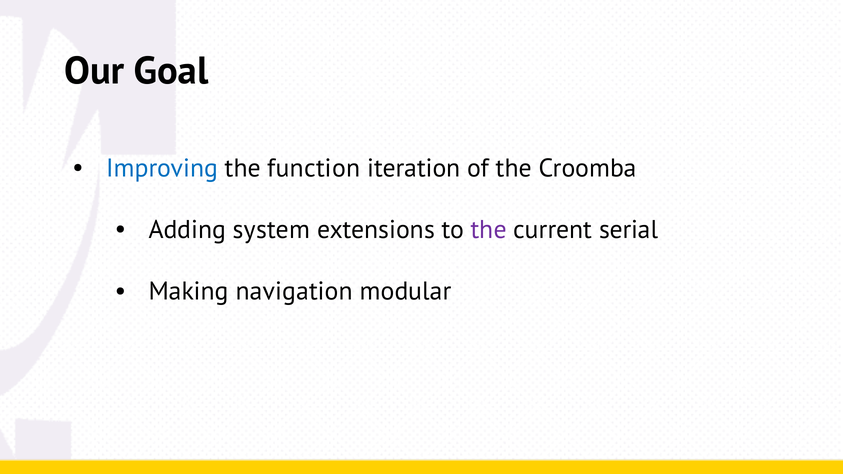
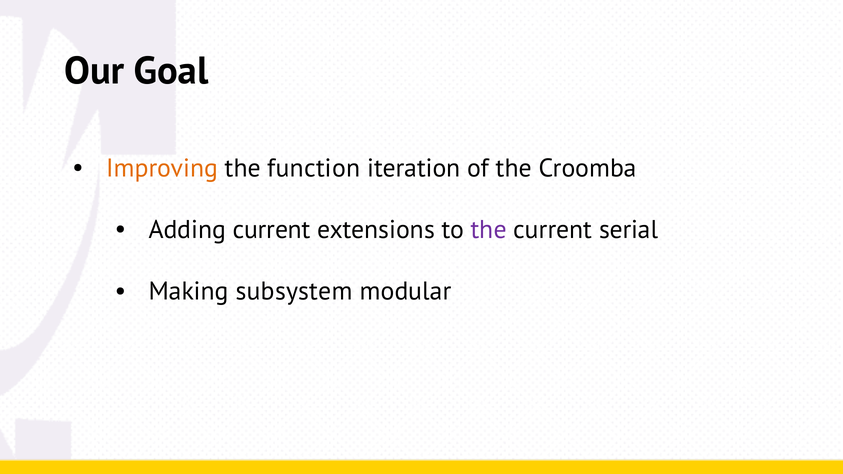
Improving colour: blue -> orange (162, 168)
Adding system: system -> current (272, 230)
navigation: navigation -> subsystem (294, 292)
